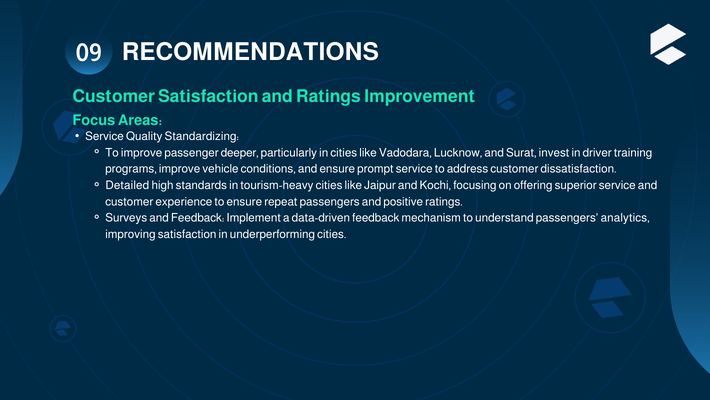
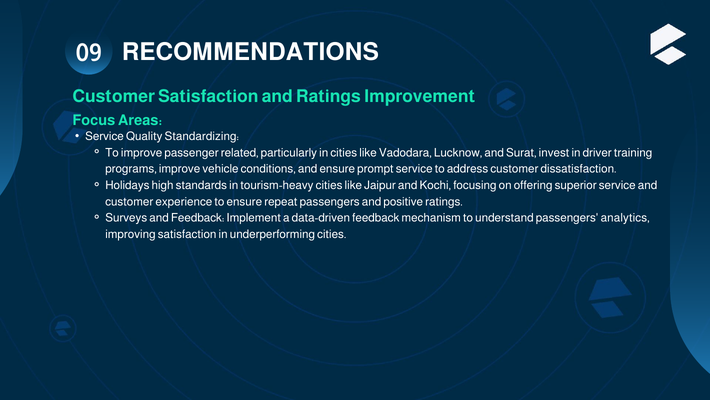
deeper: deeper -> related (240, 152)
Detailed: Detailed -> Holidays (127, 185)
